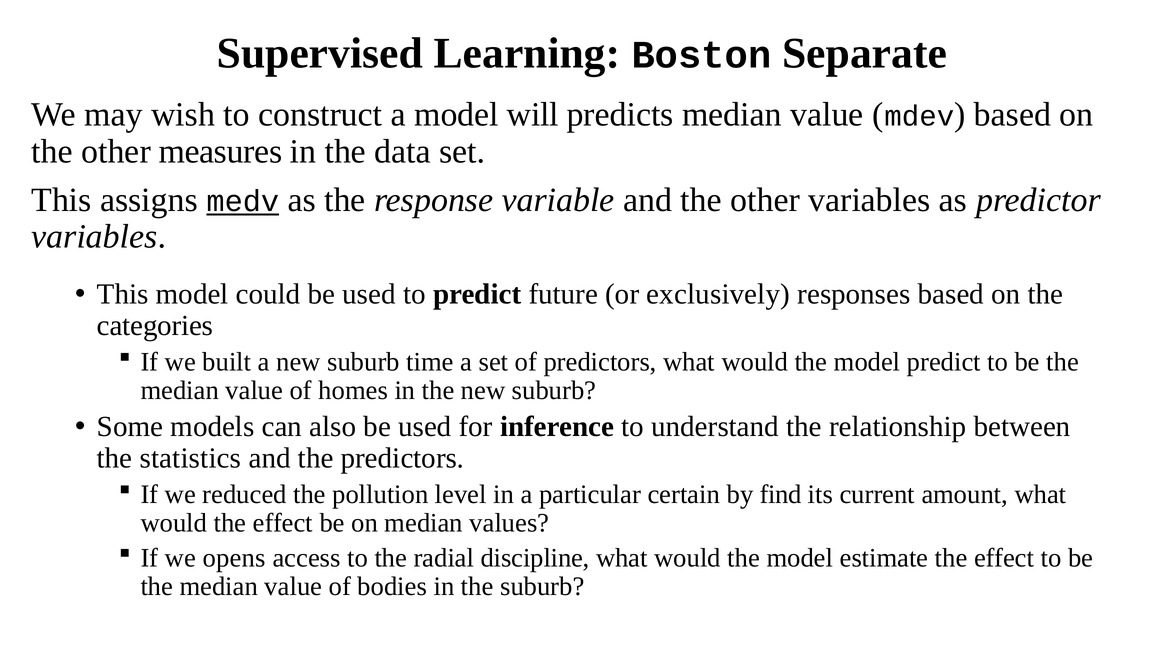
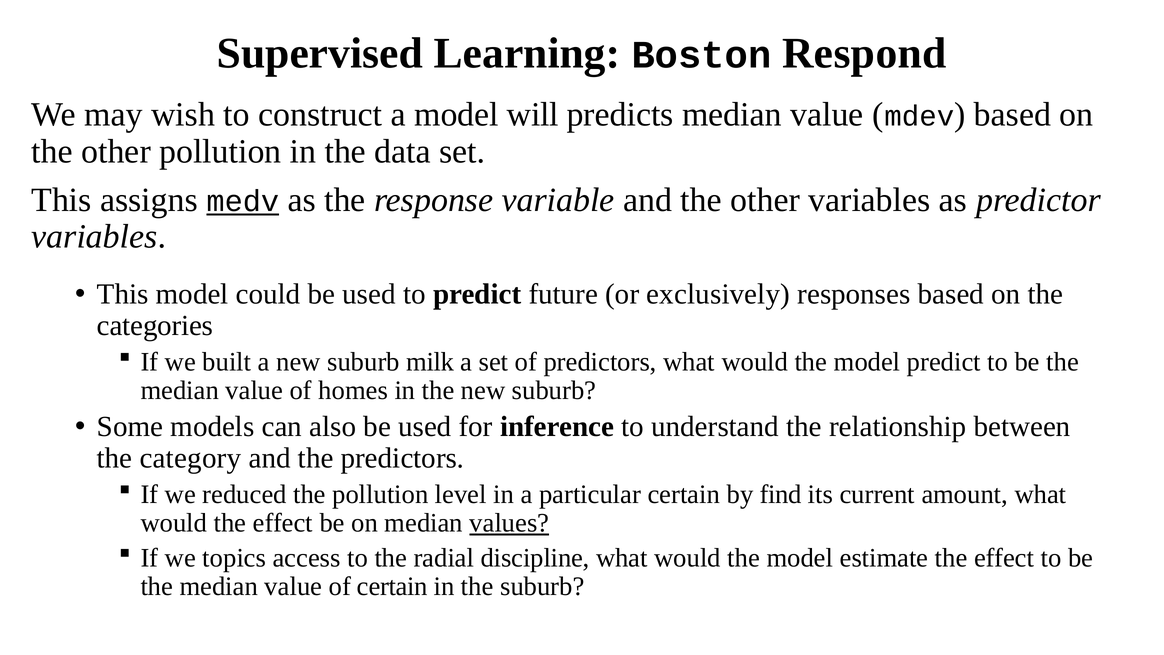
Separate: Separate -> Respond (864, 53)
other measures: measures -> pollution (220, 151)
time: time -> milk (430, 362)
statistics: statistics -> category (190, 458)
values underline: none -> present (509, 523)
opens: opens -> topics (234, 558)
of bodies: bodies -> certain (392, 586)
